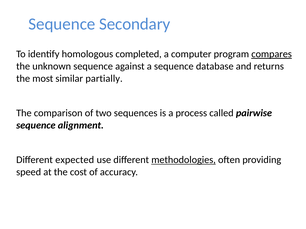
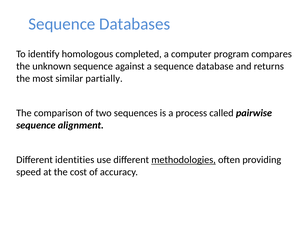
Secondary: Secondary -> Databases (135, 24)
compares underline: present -> none (272, 54)
expected: expected -> identities (75, 160)
